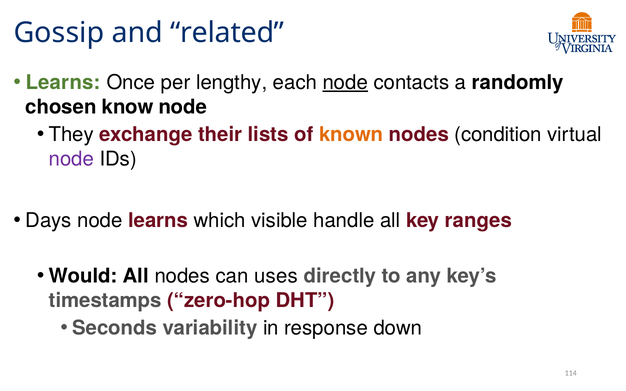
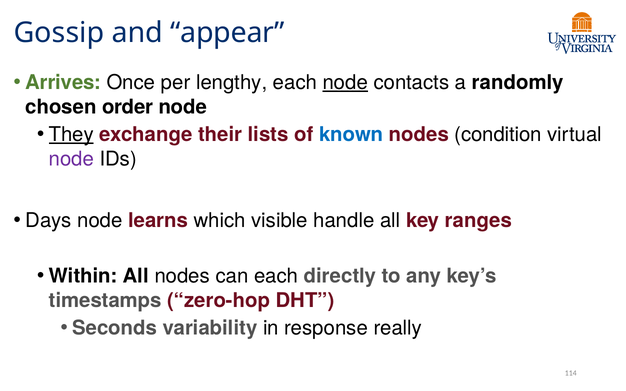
related: related -> appear (227, 33)
Learns: Learns -> Arrives (63, 82)
know: know -> order (128, 107)
They underline: none -> present (71, 135)
known colour: orange -> blue (351, 135)
Would: Would -> Within (83, 276)
can uses: uses -> each (276, 276)
down: down -> really (398, 328)
